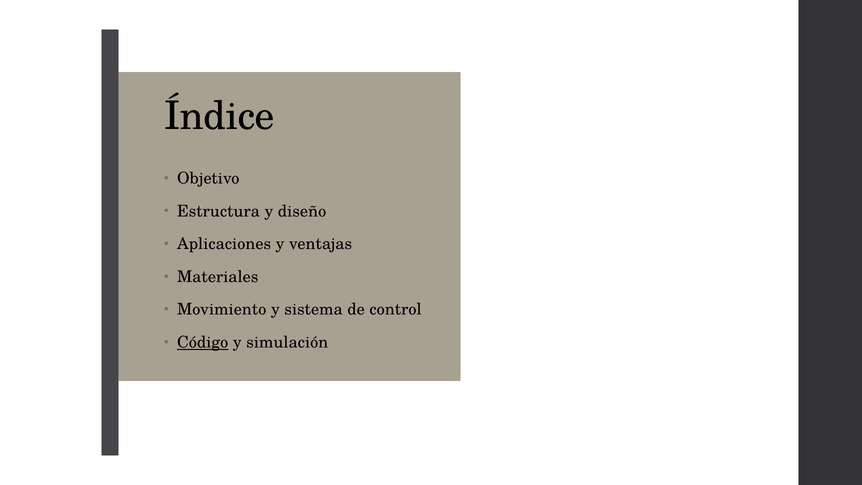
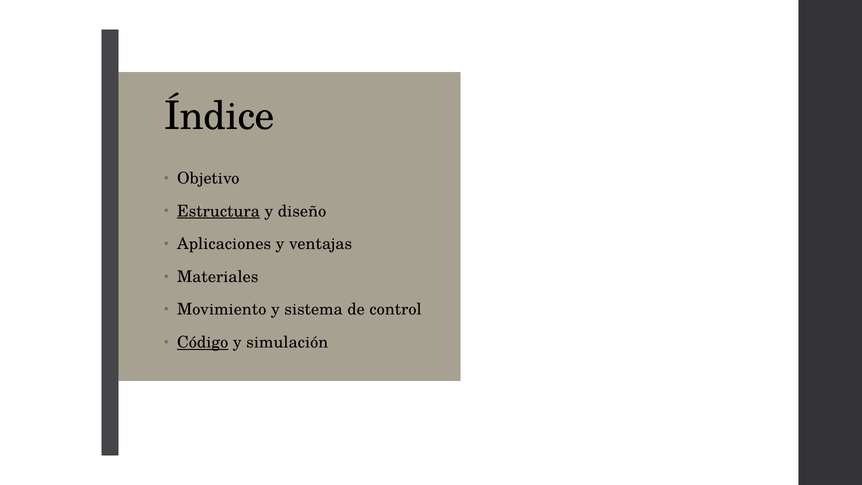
Estructura underline: none -> present (218, 211)
